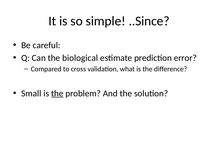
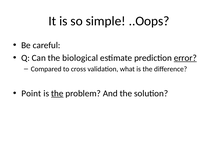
..Since: ..Since -> ..Oops (149, 21)
error underline: none -> present (185, 58)
Small: Small -> Point (31, 94)
